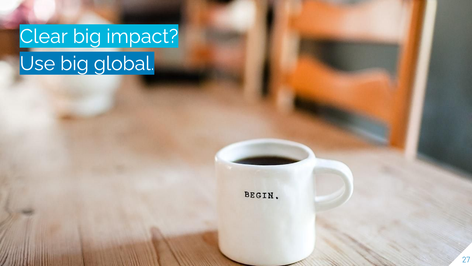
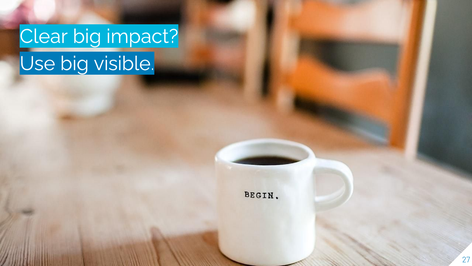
global: global -> visible (124, 63)
